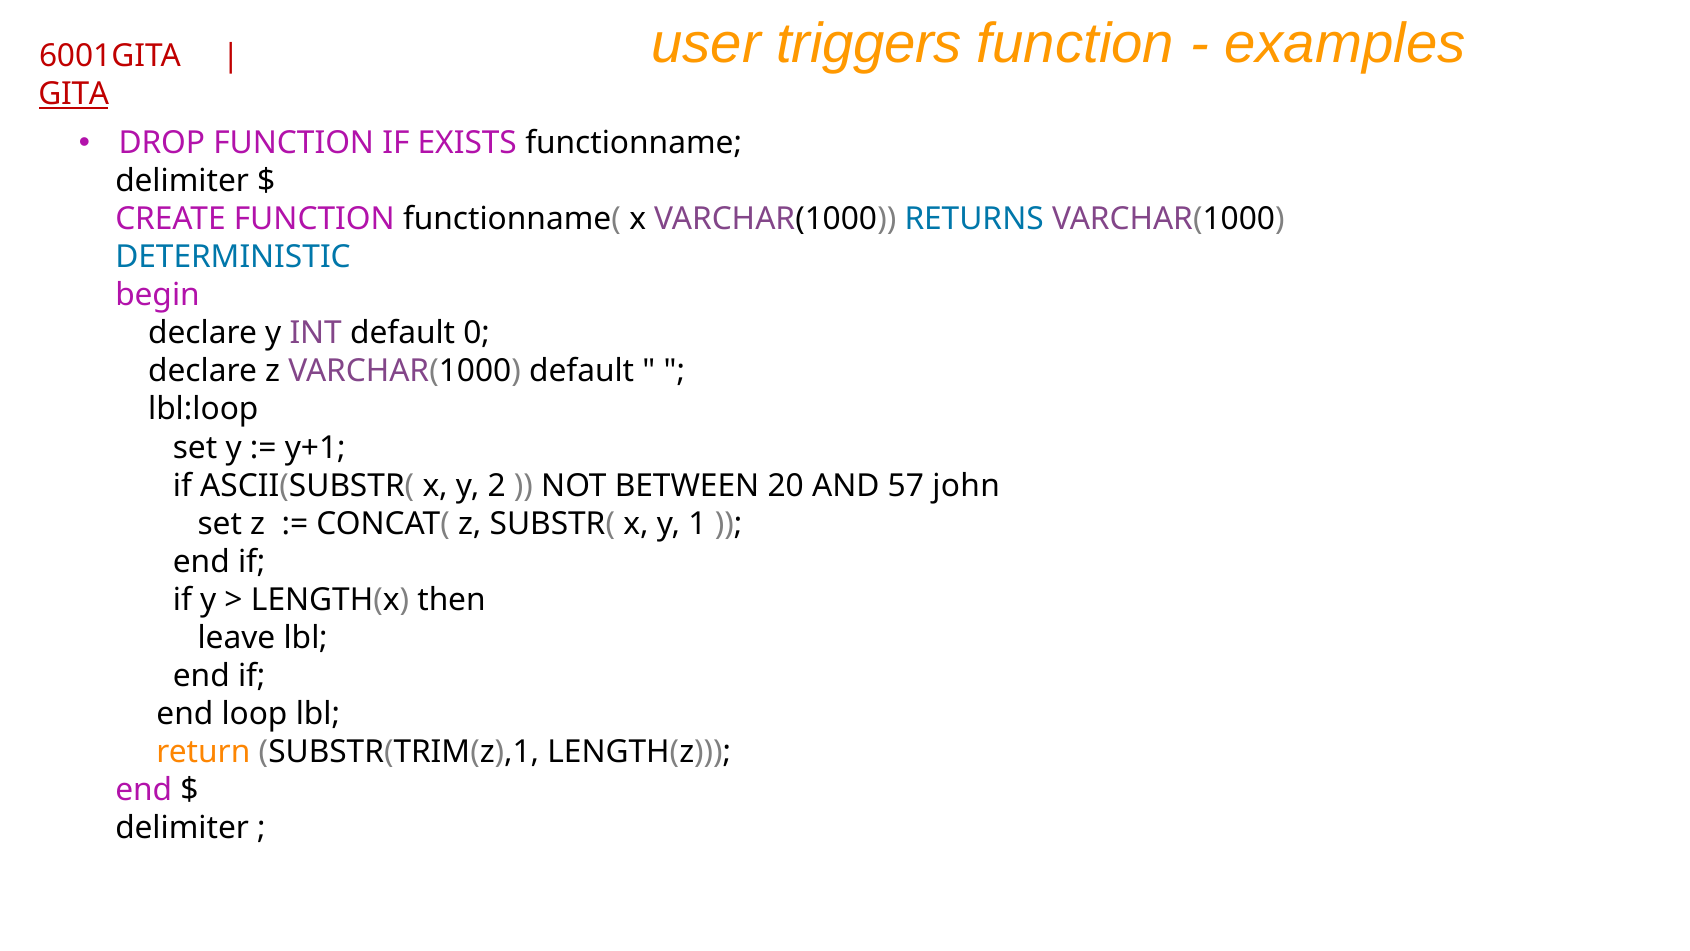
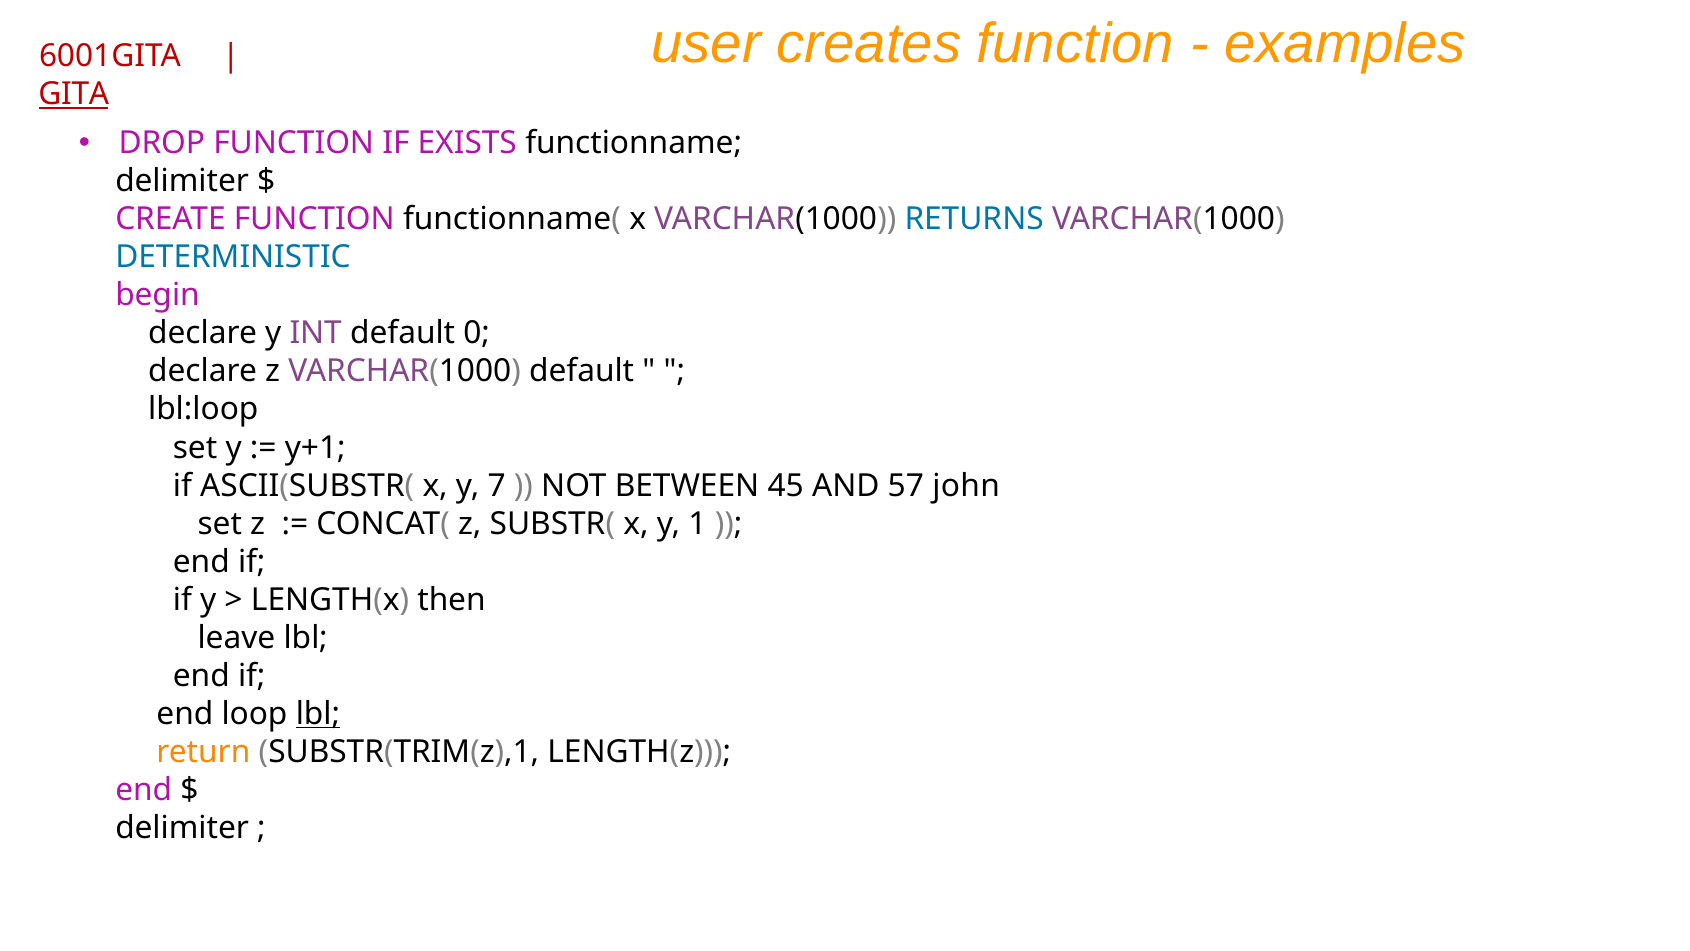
triggers: triggers -> creates (869, 44)
2: 2 -> 7 (497, 485)
20: 20 -> 45 (786, 485)
lbl underline: none -> present (318, 714)
